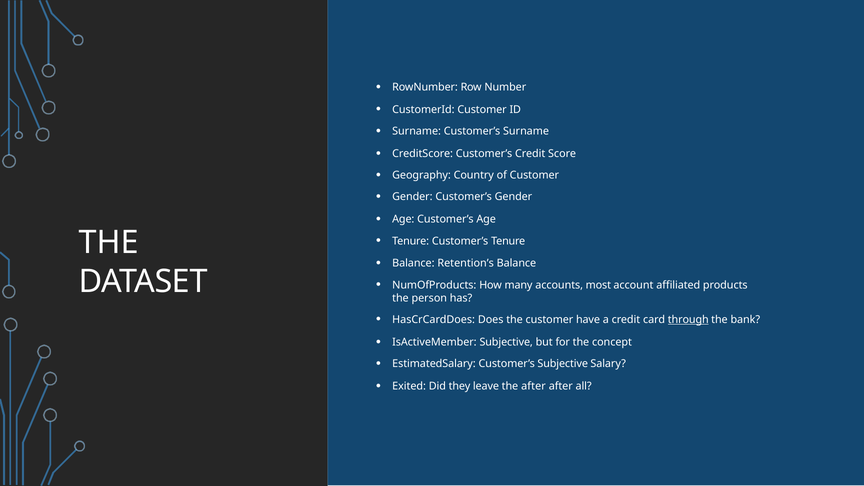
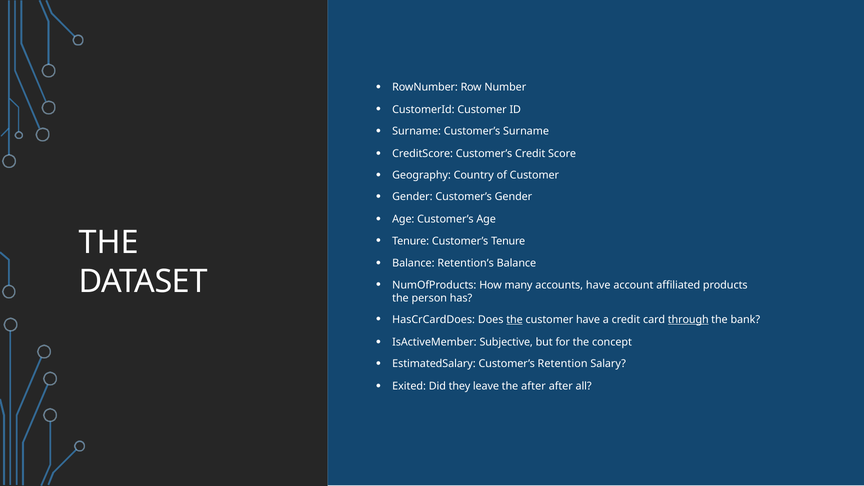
accounts most: most -> have (598, 285)
the underline: none -> present (515, 320)
Customer’s Subjective: Subjective -> Retention (563, 364)
